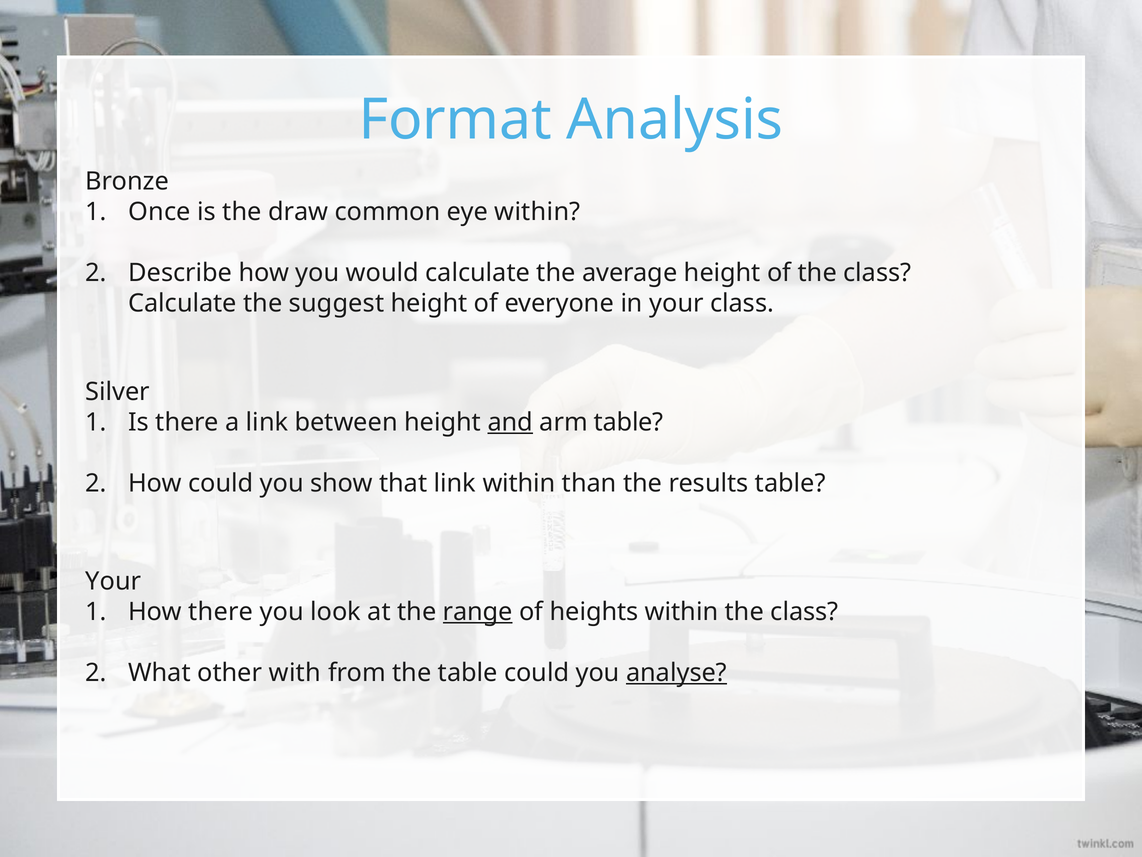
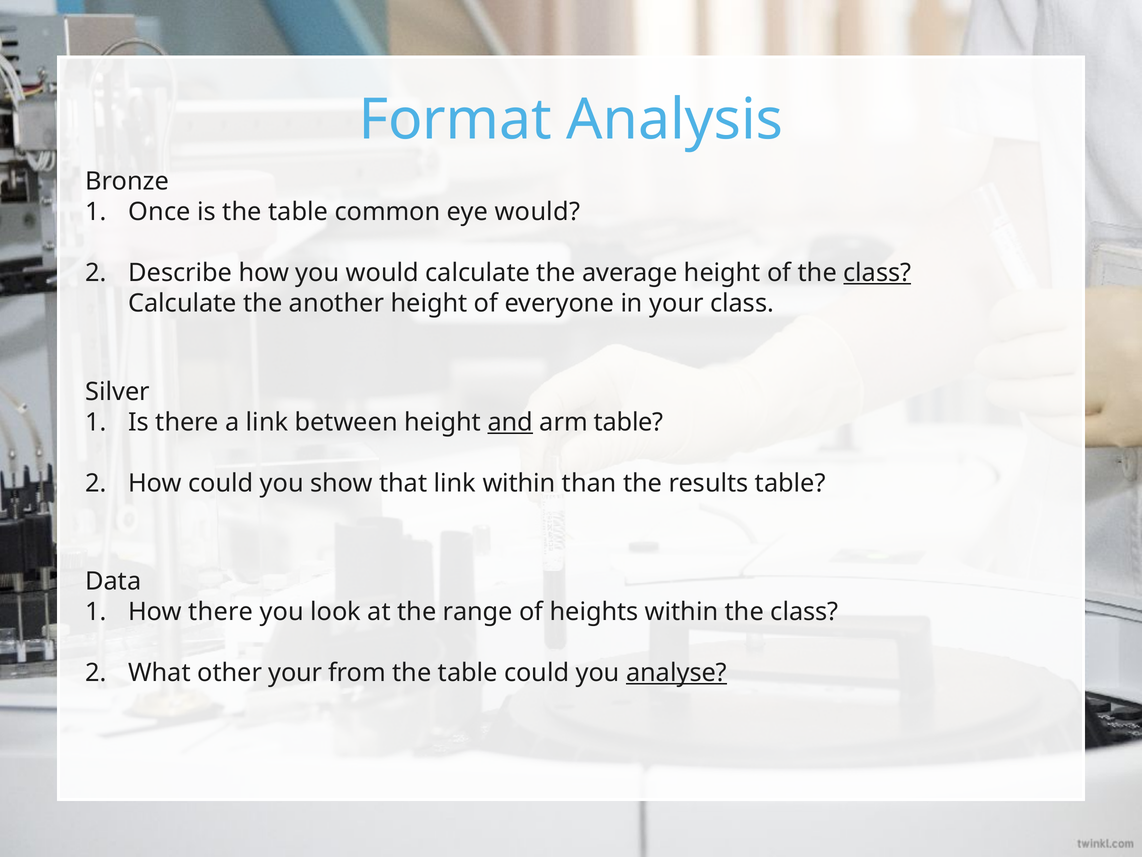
is the draw: draw -> table (298, 212)
eye within: within -> would (537, 212)
class underline: none -> present (877, 273)
suggest: suggest -> another (337, 303)
Your: Your -> Data (113, 581)
range underline: present -> none (478, 611)
other with: with -> your (295, 672)
